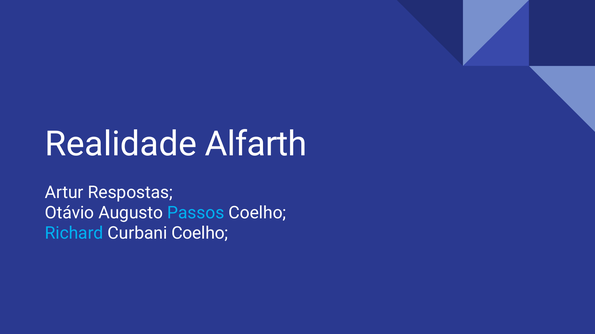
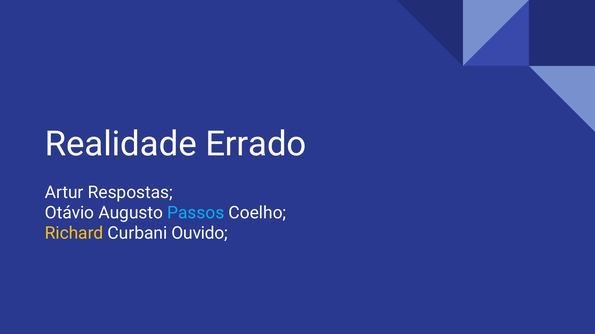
Alfarth: Alfarth -> Errado (256, 144)
Richard colour: light blue -> yellow (74, 234)
Curbani Coelho: Coelho -> Ouvido (200, 234)
